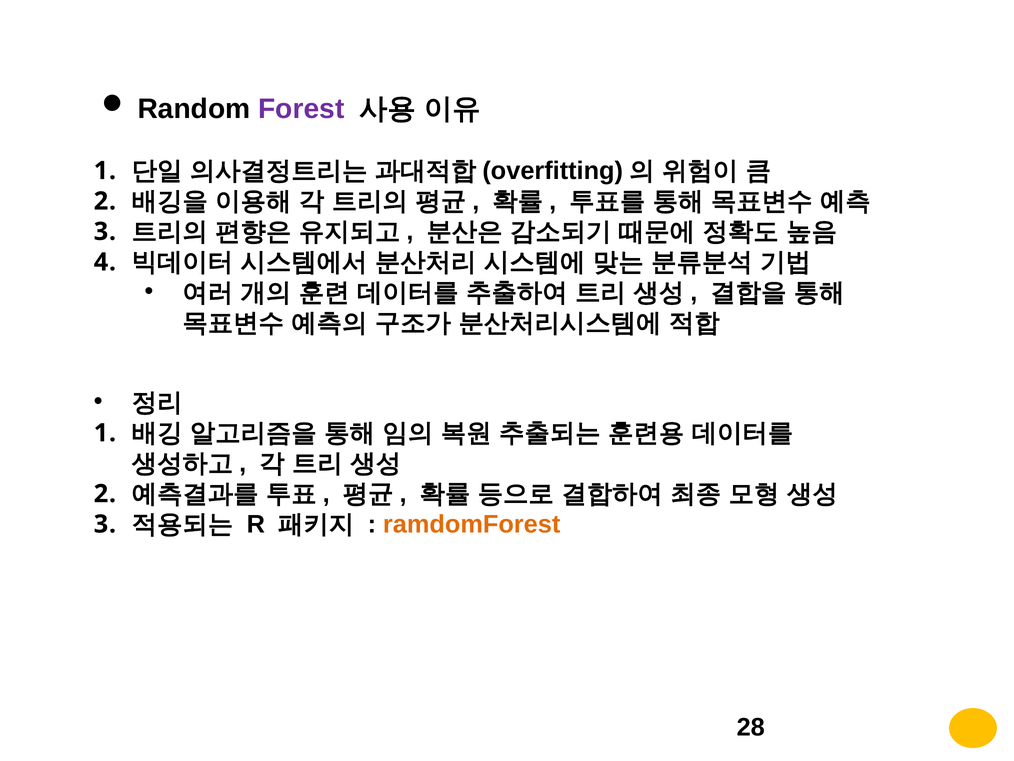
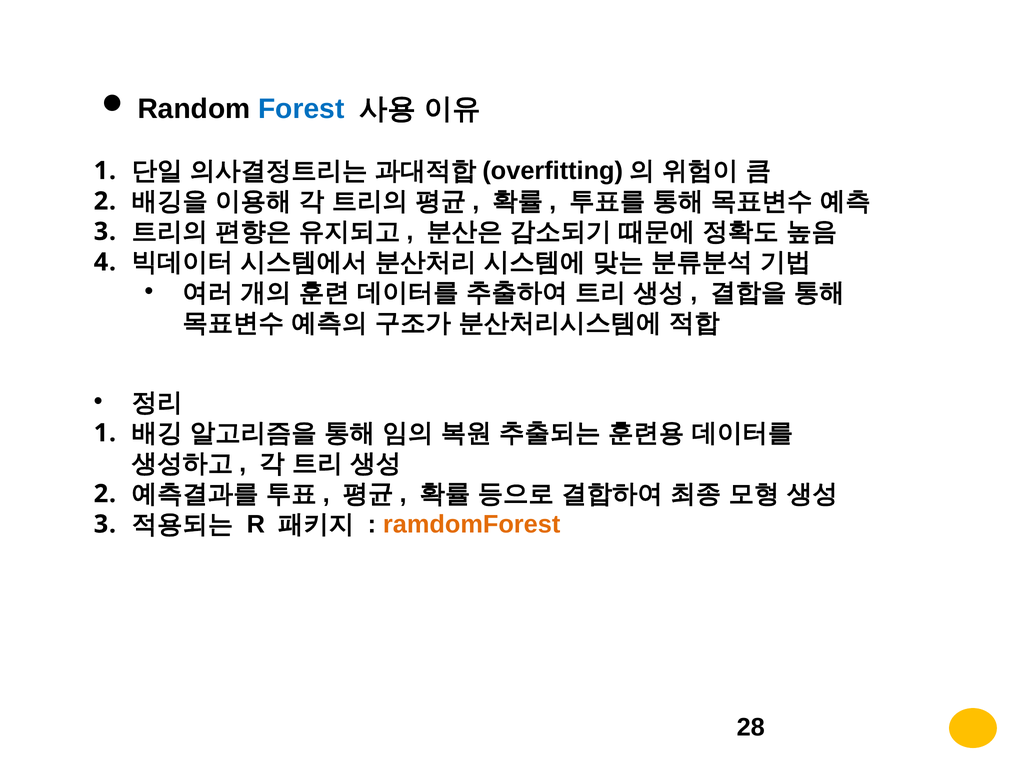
Forest colour: purple -> blue (301, 109)
